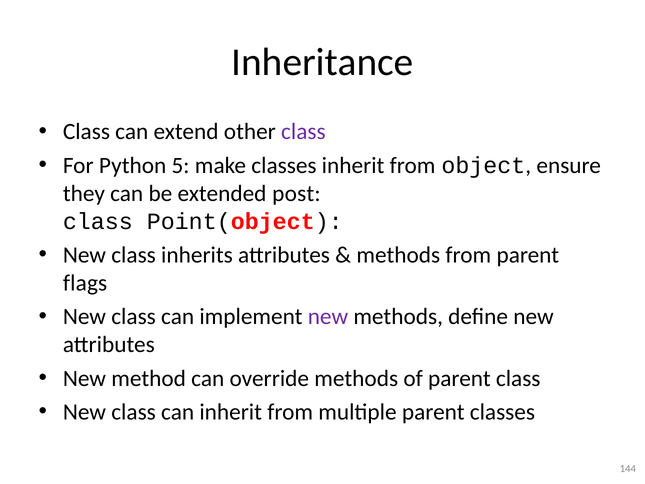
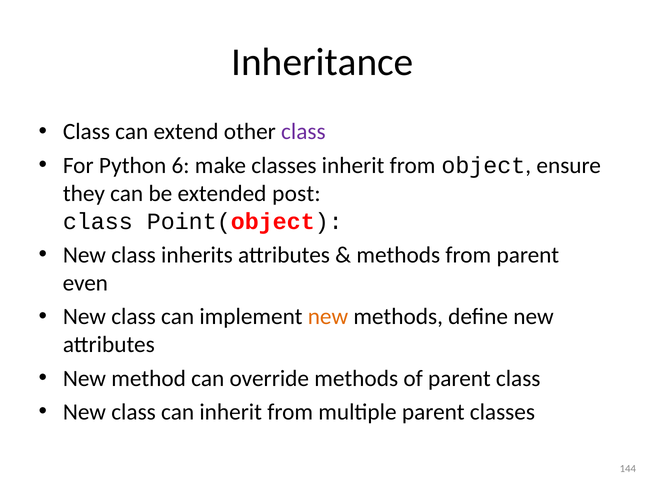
5: 5 -> 6 (181, 165)
flags: flags -> even (85, 283)
new colour: purple -> orange (328, 317)
